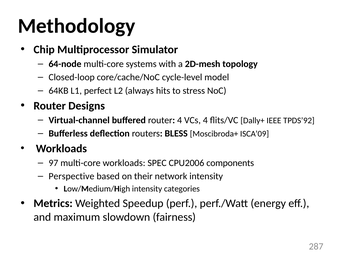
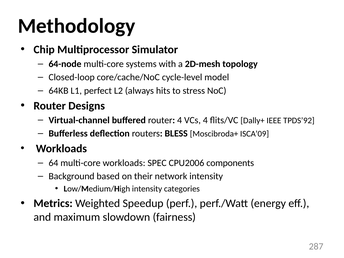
97: 97 -> 64 (53, 163)
Perspective: Perspective -> Background (72, 176)
